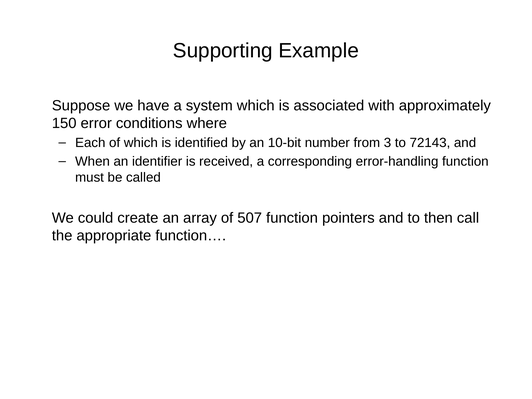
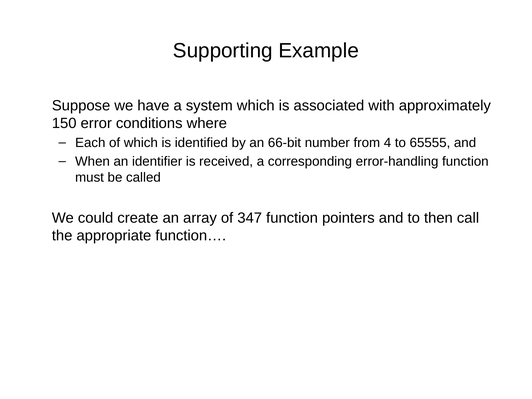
10-bit: 10-bit -> 66-bit (284, 143)
3: 3 -> 4 (388, 143)
72143: 72143 -> 65555 (430, 143)
507: 507 -> 347 (250, 218)
